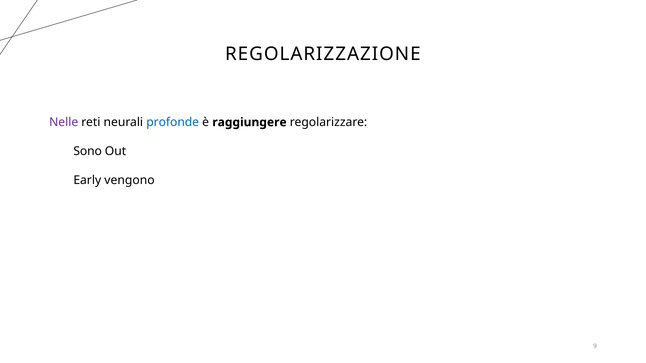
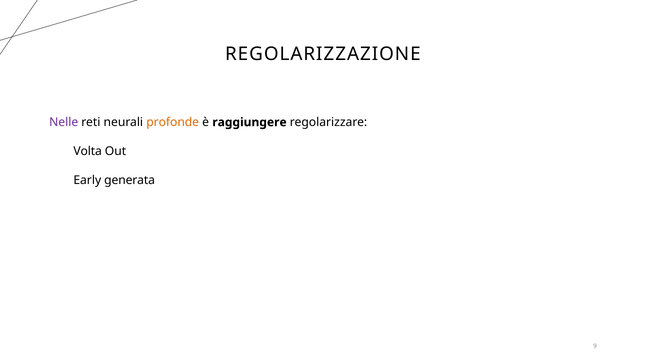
profonde colour: blue -> orange (173, 122)
Sono: Sono -> Volta (88, 151)
vengono: vengono -> generata (130, 181)
